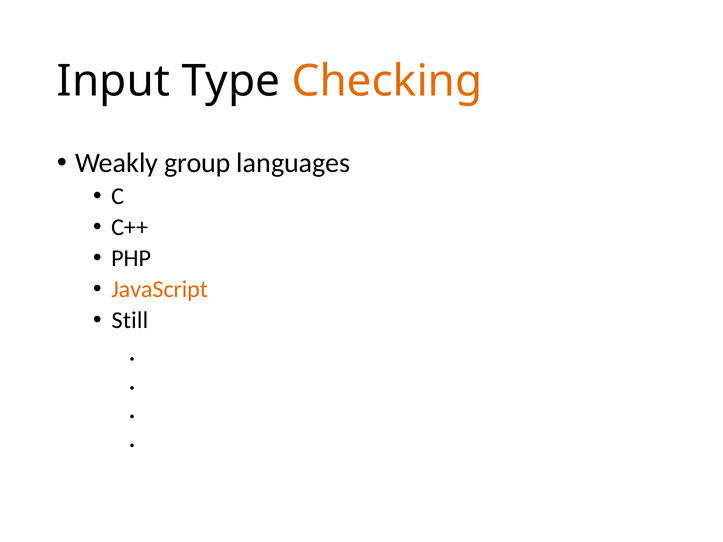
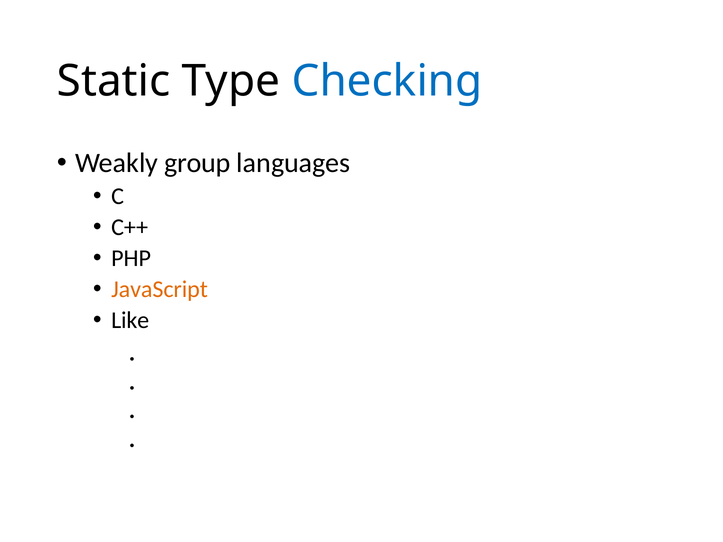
Input: Input -> Static (114, 81)
Checking colour: orange -> blue (387, 81)
Still: Still -> Like (130, 320)
